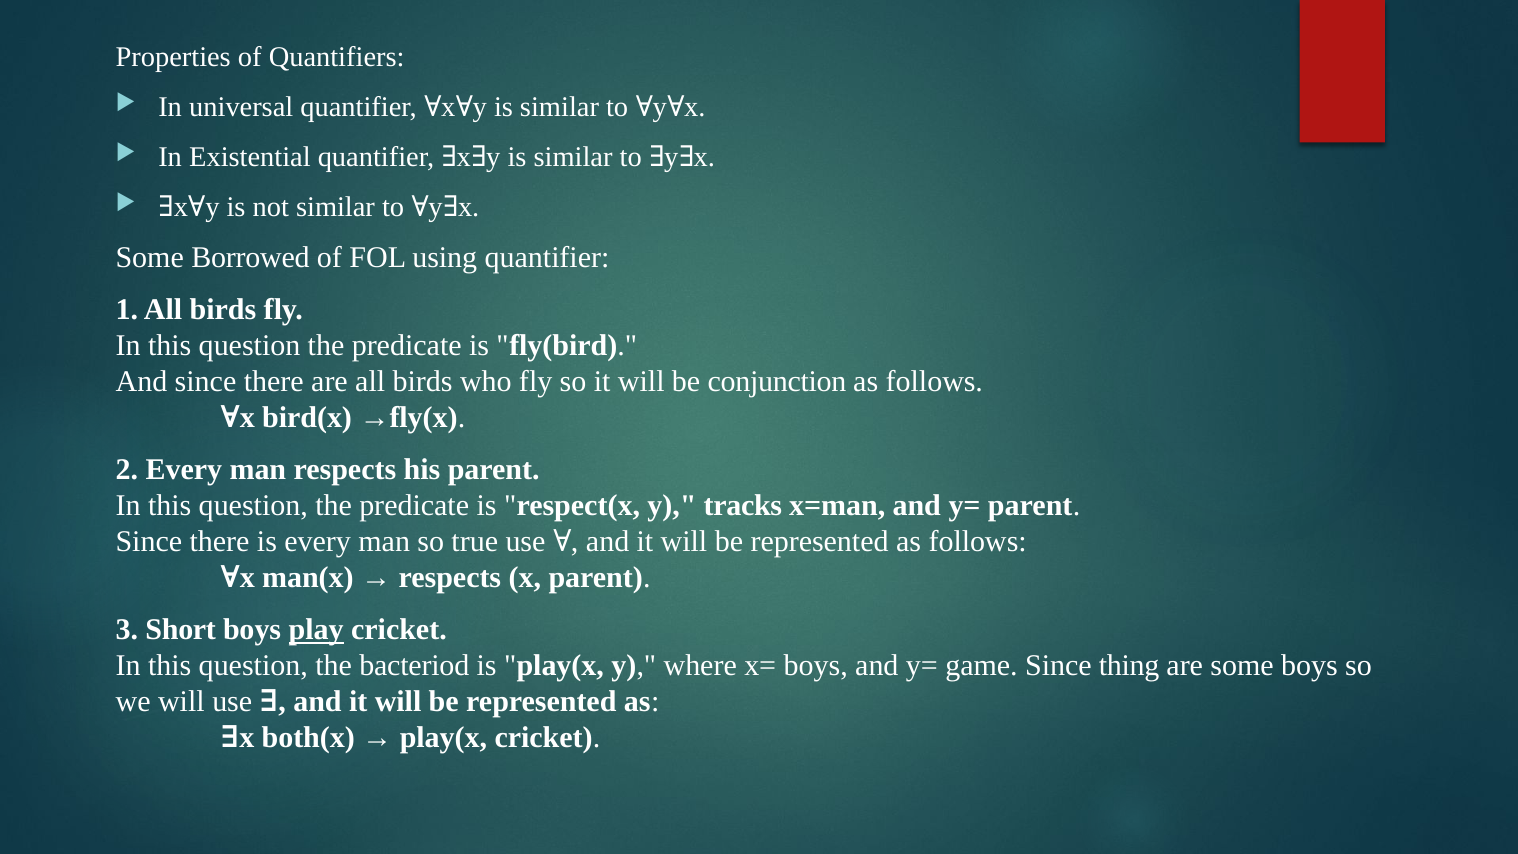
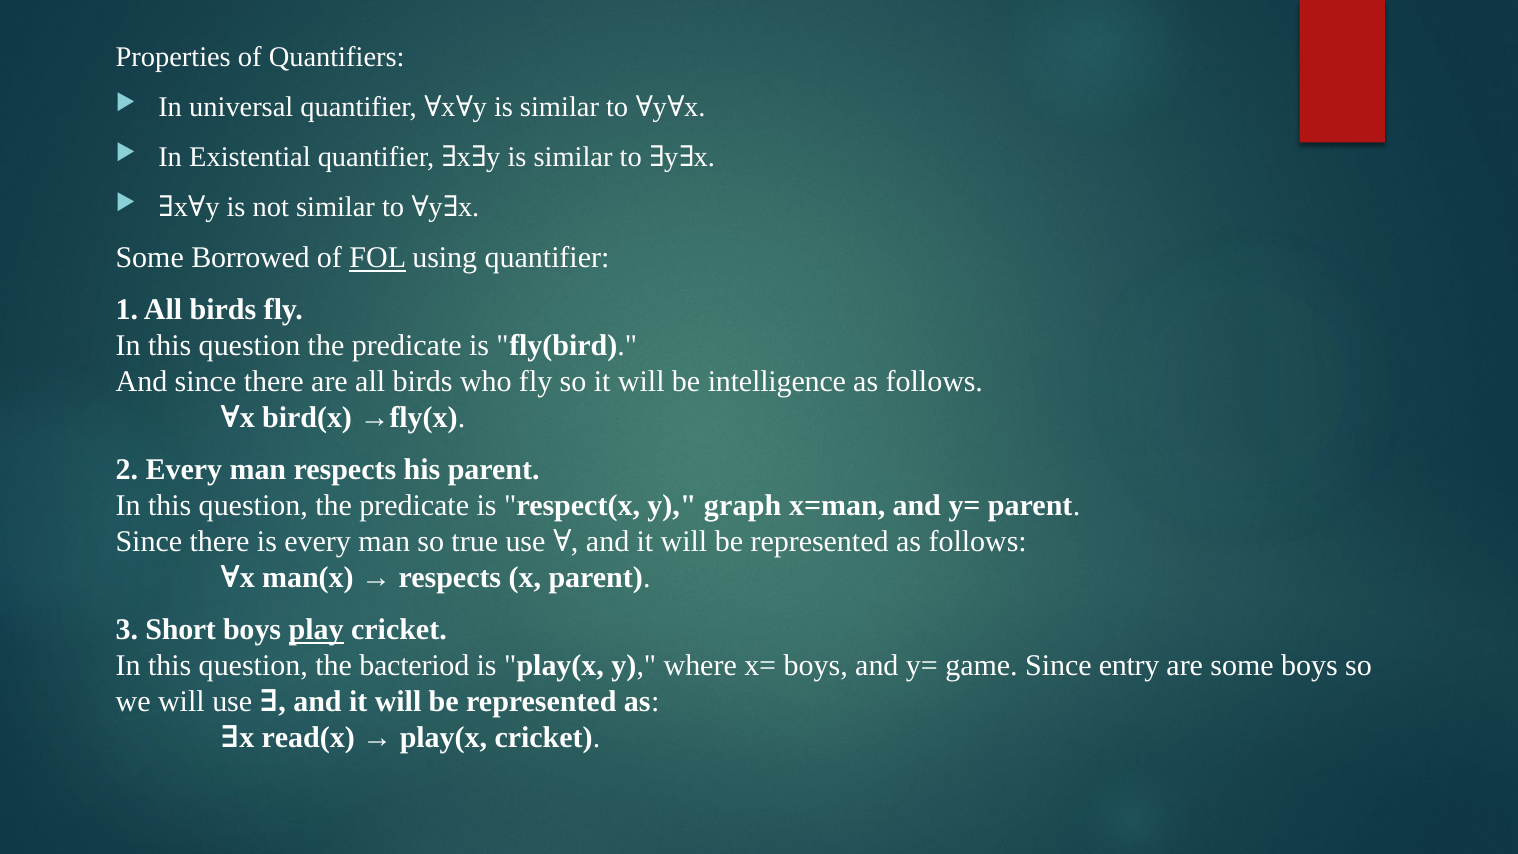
FOL underline: none -> present (378, 258)
conjunction: conjunction -> intelligence (777, 382)
tracks: tracks -> graph (743, 506)
thing: thing -> entry (1129, 666)
both(x: both(x -> read(x (308, 738)
